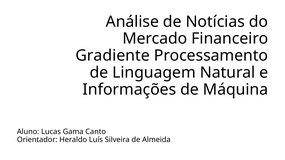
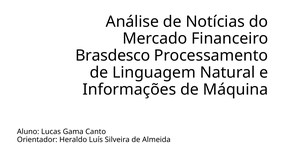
Gradiente: Gradiente -> Brasdesco (113, 56)
